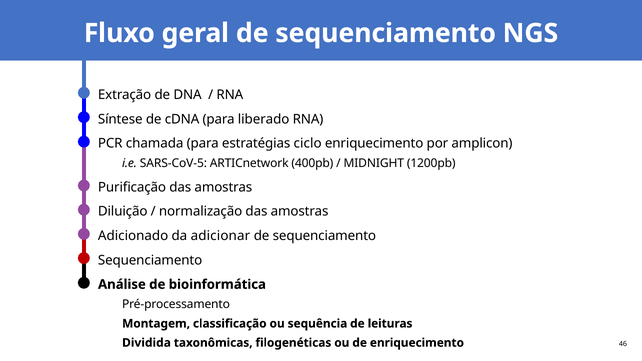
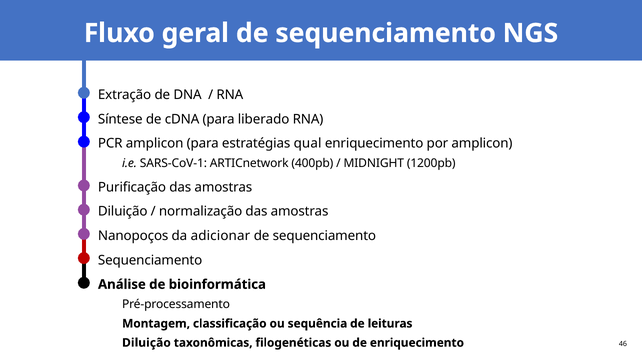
PCR chamada: chamada -> amplicon (155, 144)
ciclo: ciclo -> qual (308, 144)
SARS-CoV-5: SARS-CoV-5 -> SARS-CoV-1 (173, 164)
Adicionado: Adicionado -> Nanopoços (133, 236)
Dividida: Dividida -> Diluição (146, 343)
